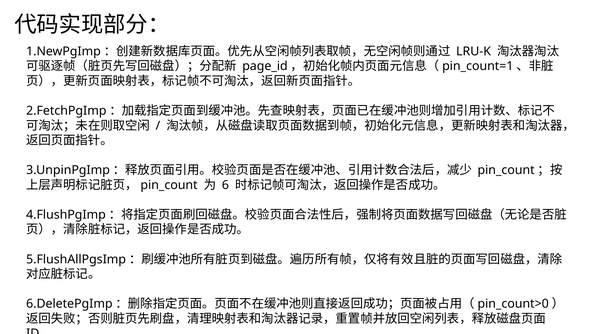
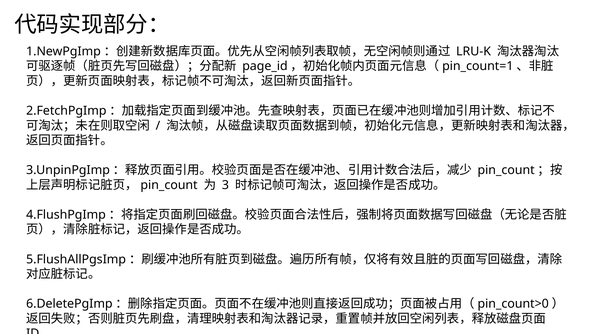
6: 6 -> 3 (225, 185)
